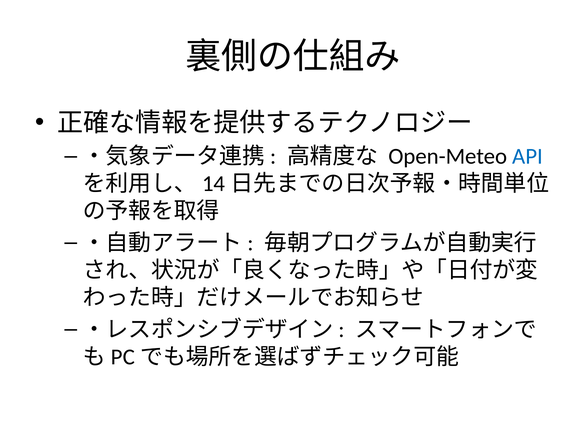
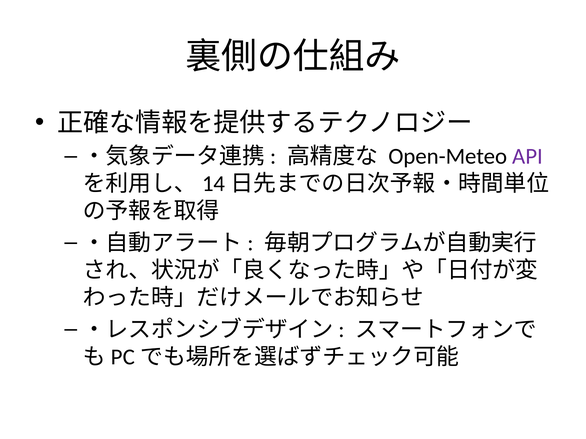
API colour: blue -> purple (528, 157)
